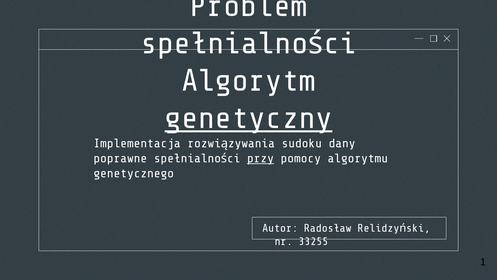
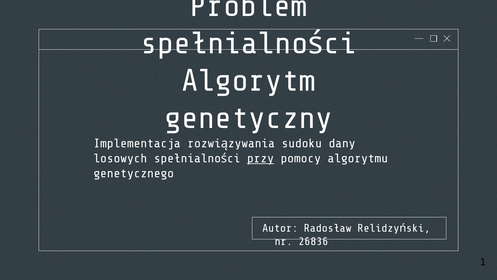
genetyczny underline: present -> none (249, 118)
poprawne: poprawne -> losowych (120, 158)
33255: 33255 -> 26836 (313, 241)
